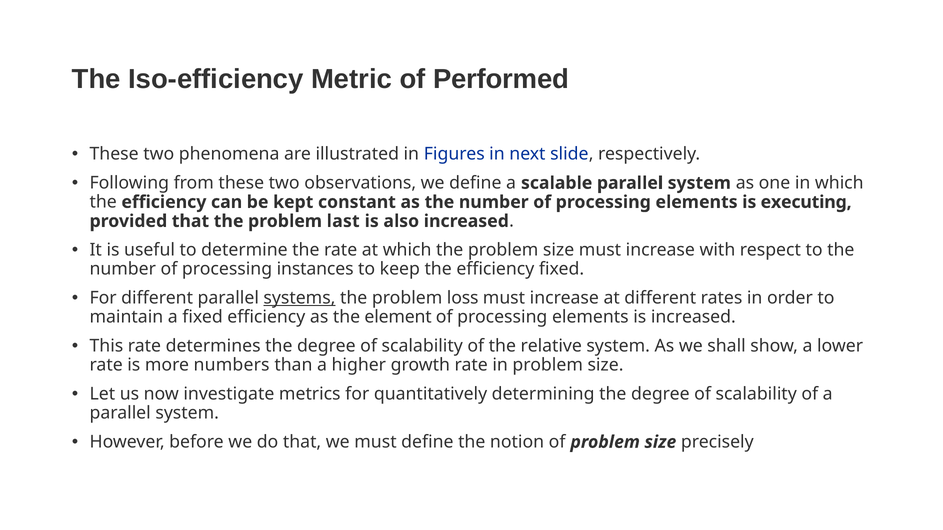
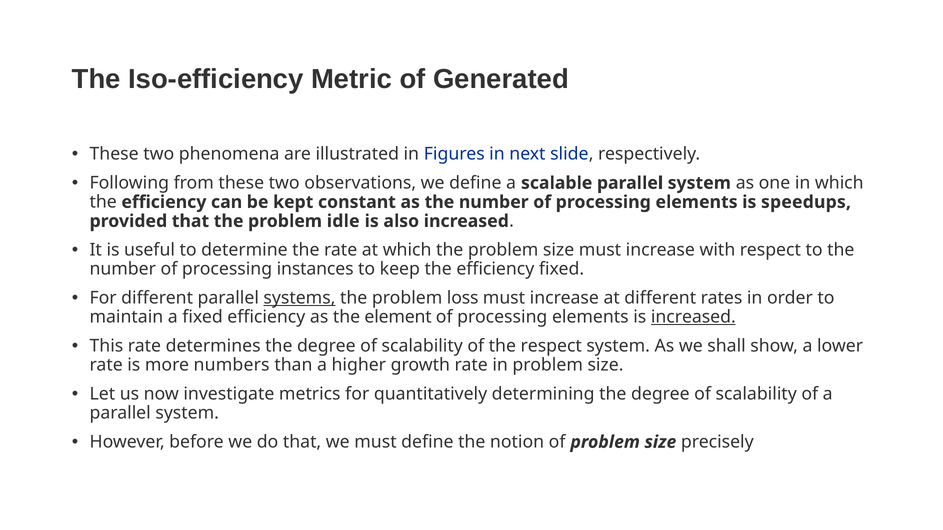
Performed: Performed -> Generated (501, 79)
executing: executing -> speedups (806, 202)
last: last -> idle (343, 221)
increased underline: none -> present (693, 317)
the relative: relative -> respect (551, 346)
